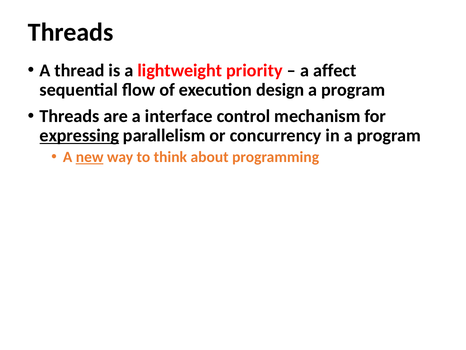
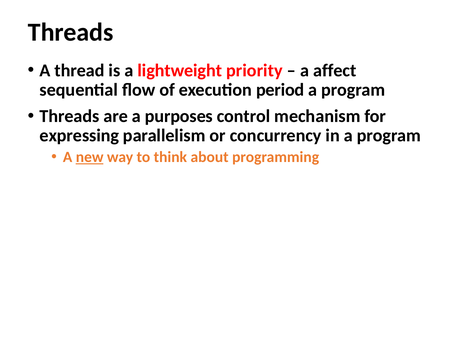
design: design -> period (280, 90)
interface: interface -> purposes (179, 116)
expressing underline: present -> none (79, 135)
